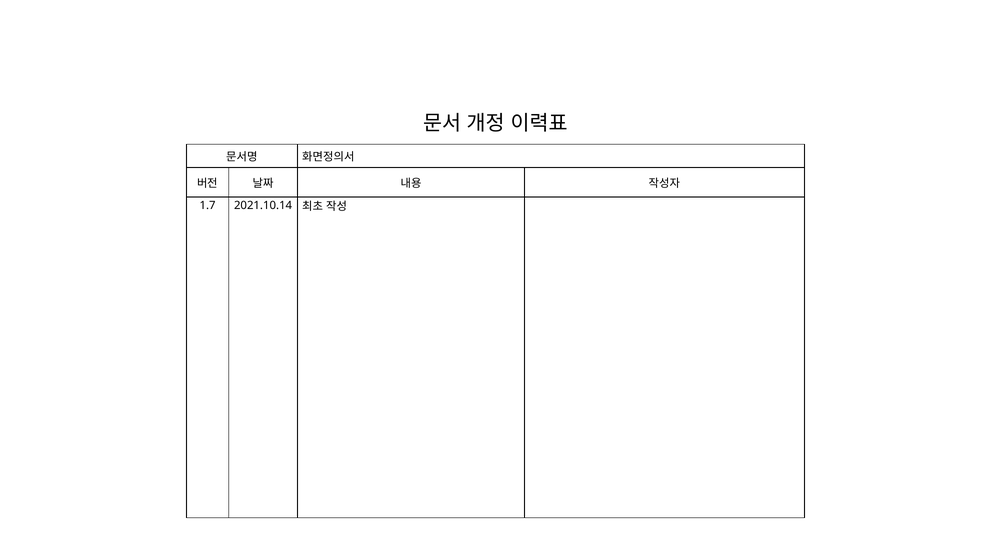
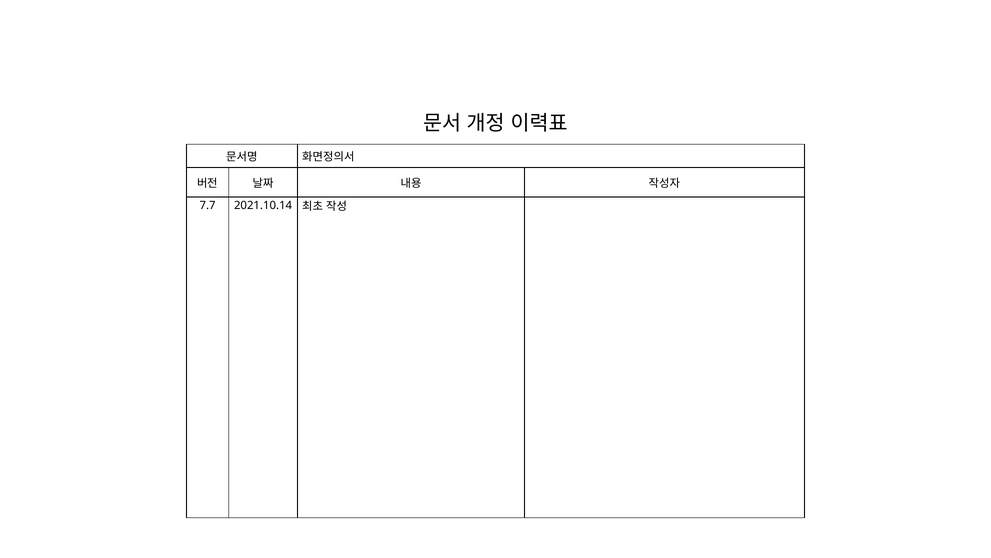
1.7: 1.7 -> 7.7 (208, 205)
